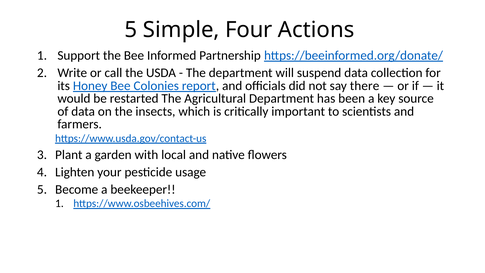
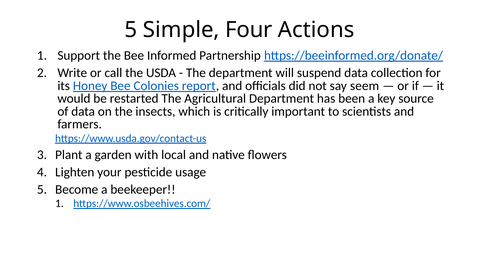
there: there -> seem (365, 86)
